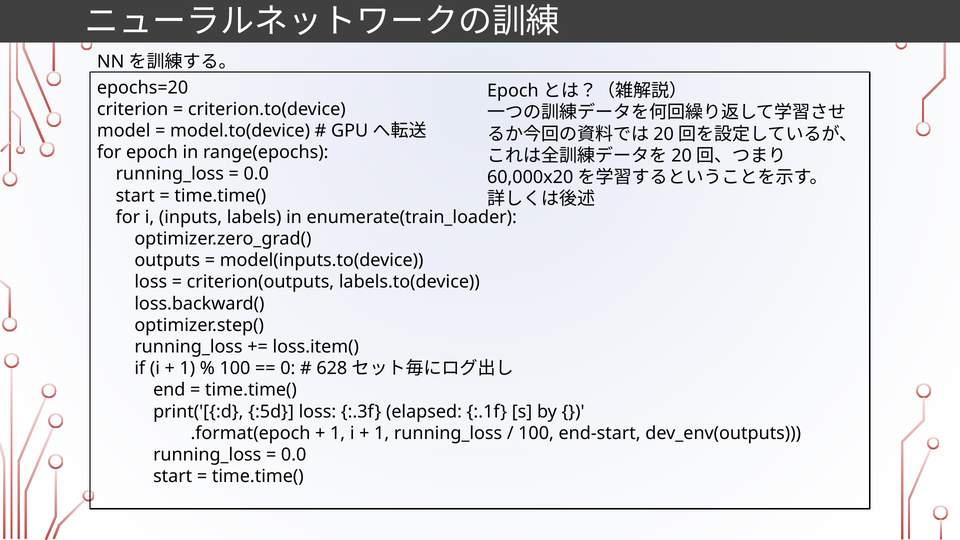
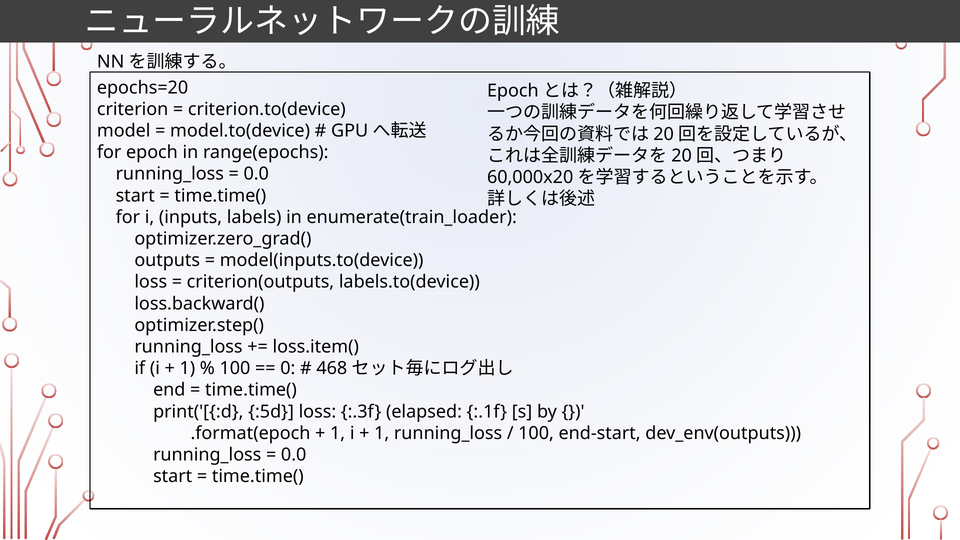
628: 628 -> 468 (332, 368)
